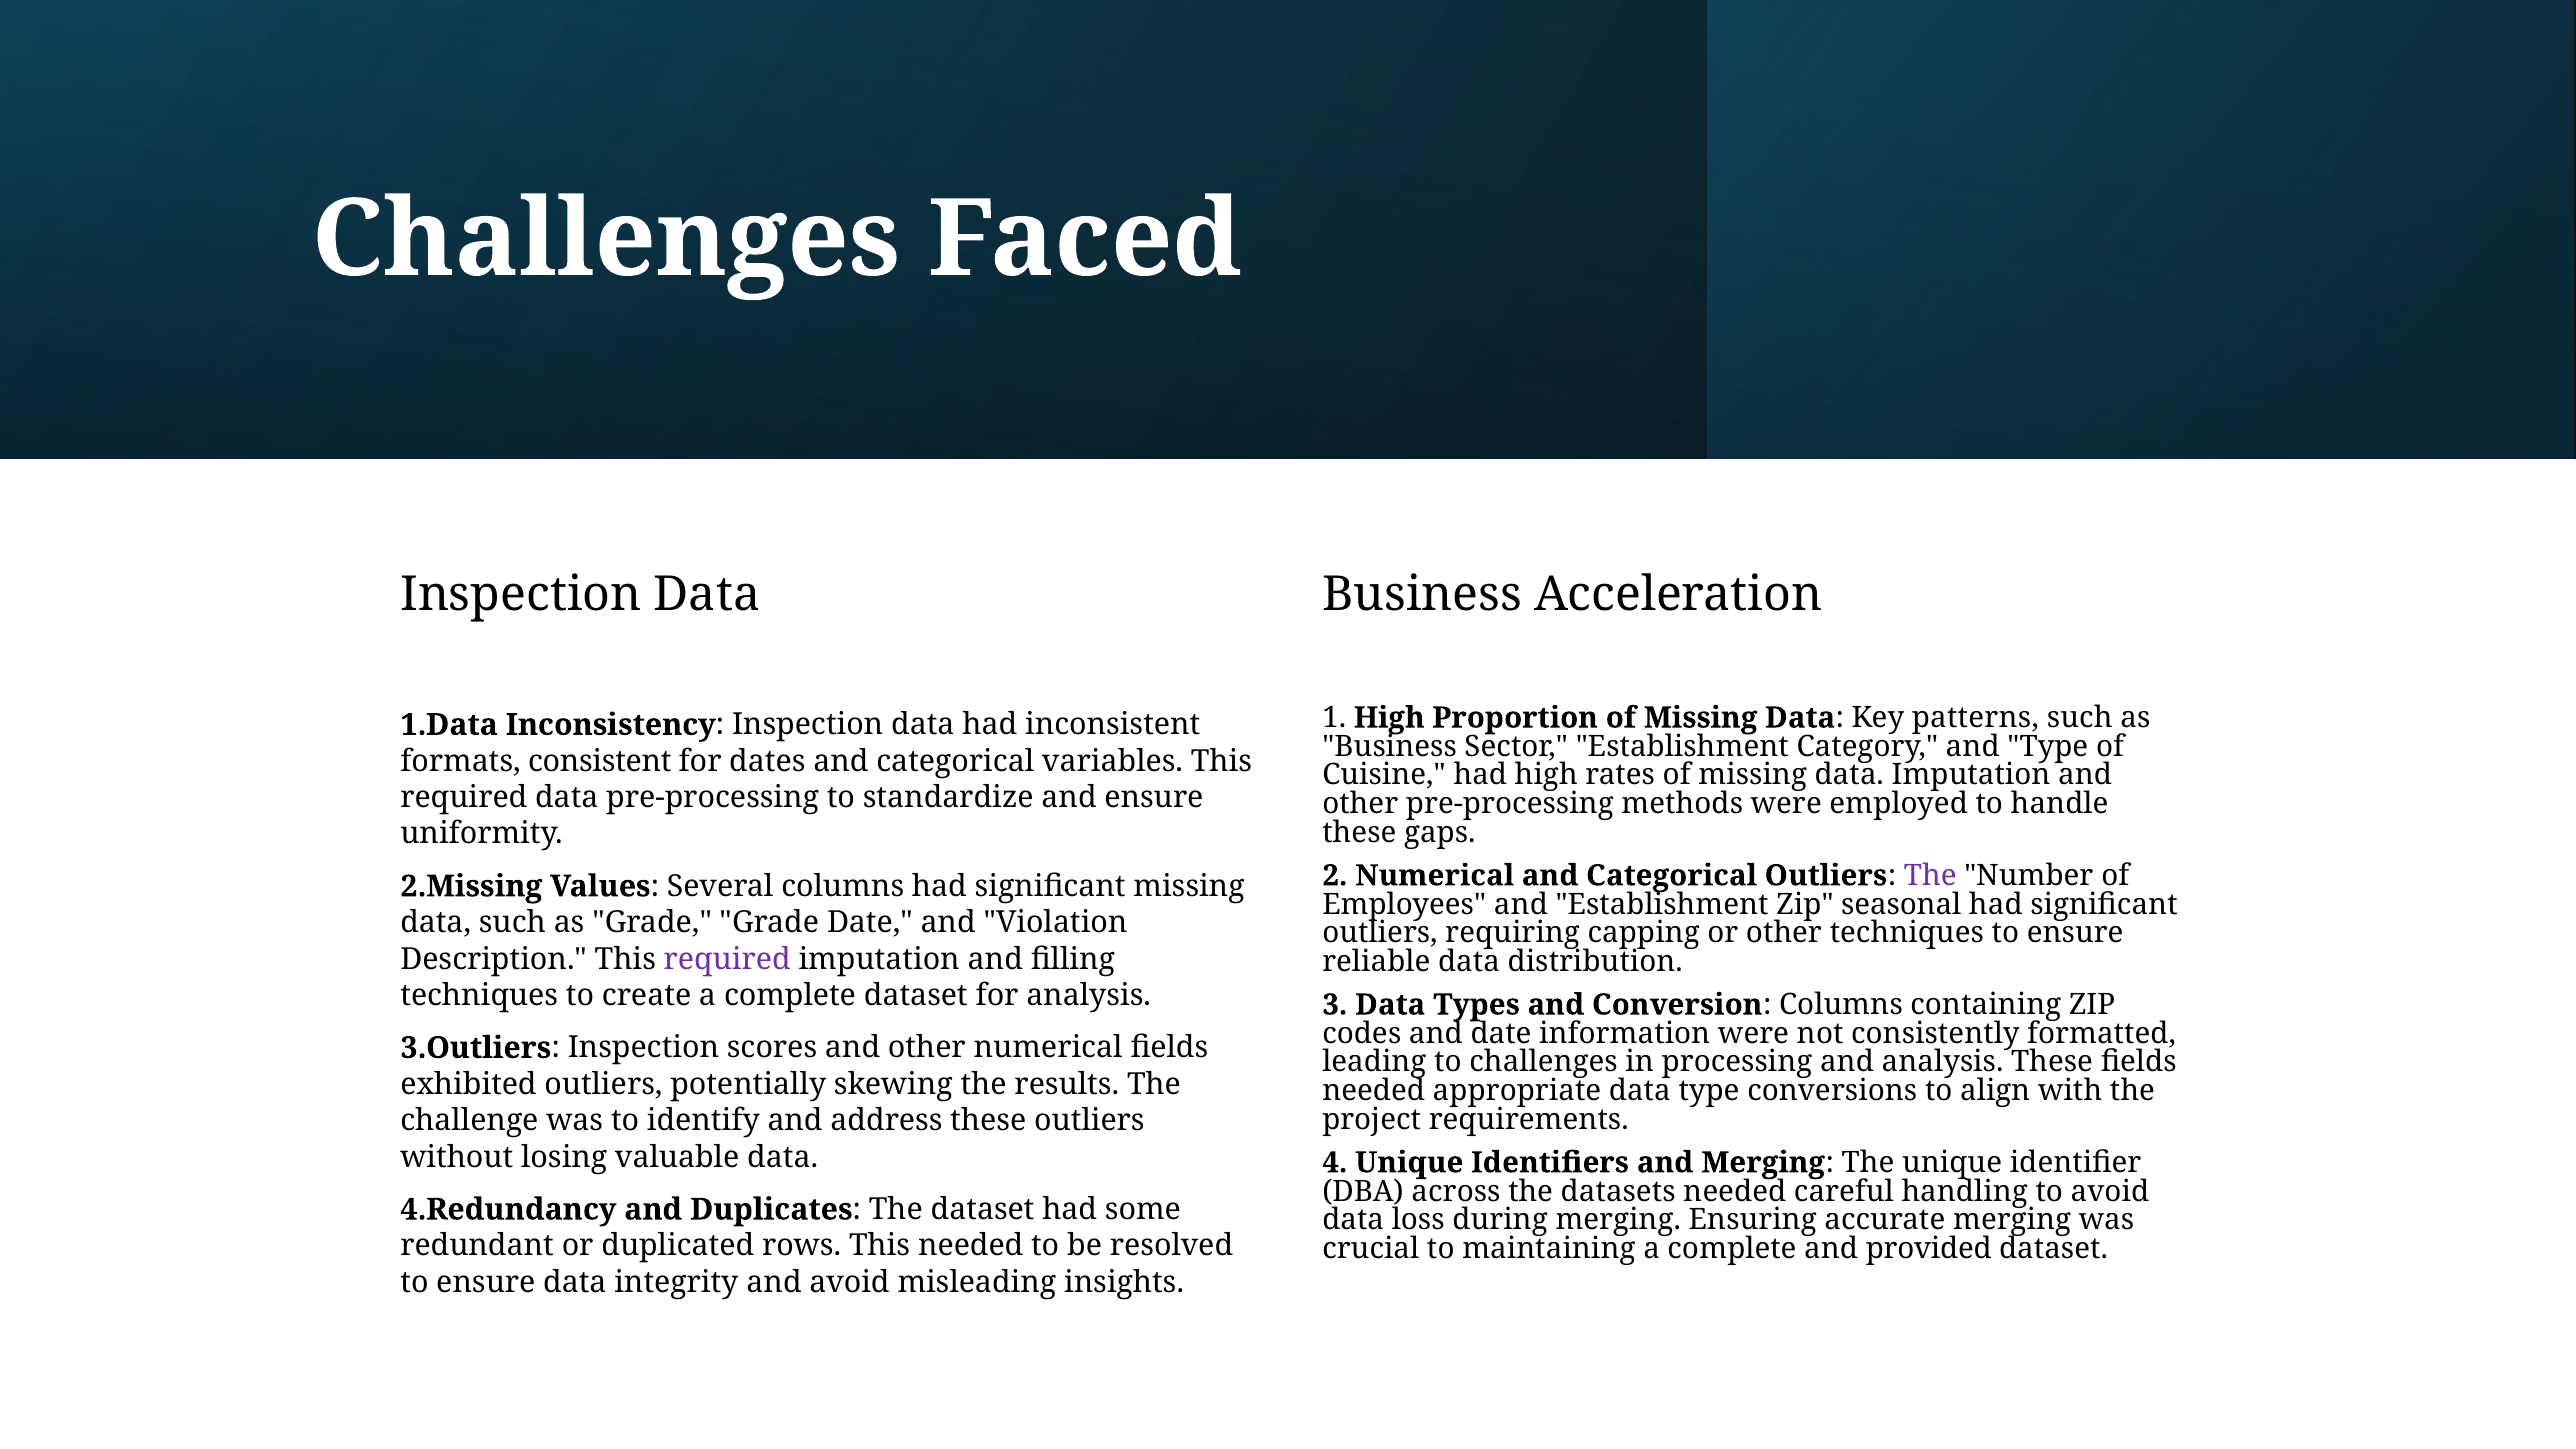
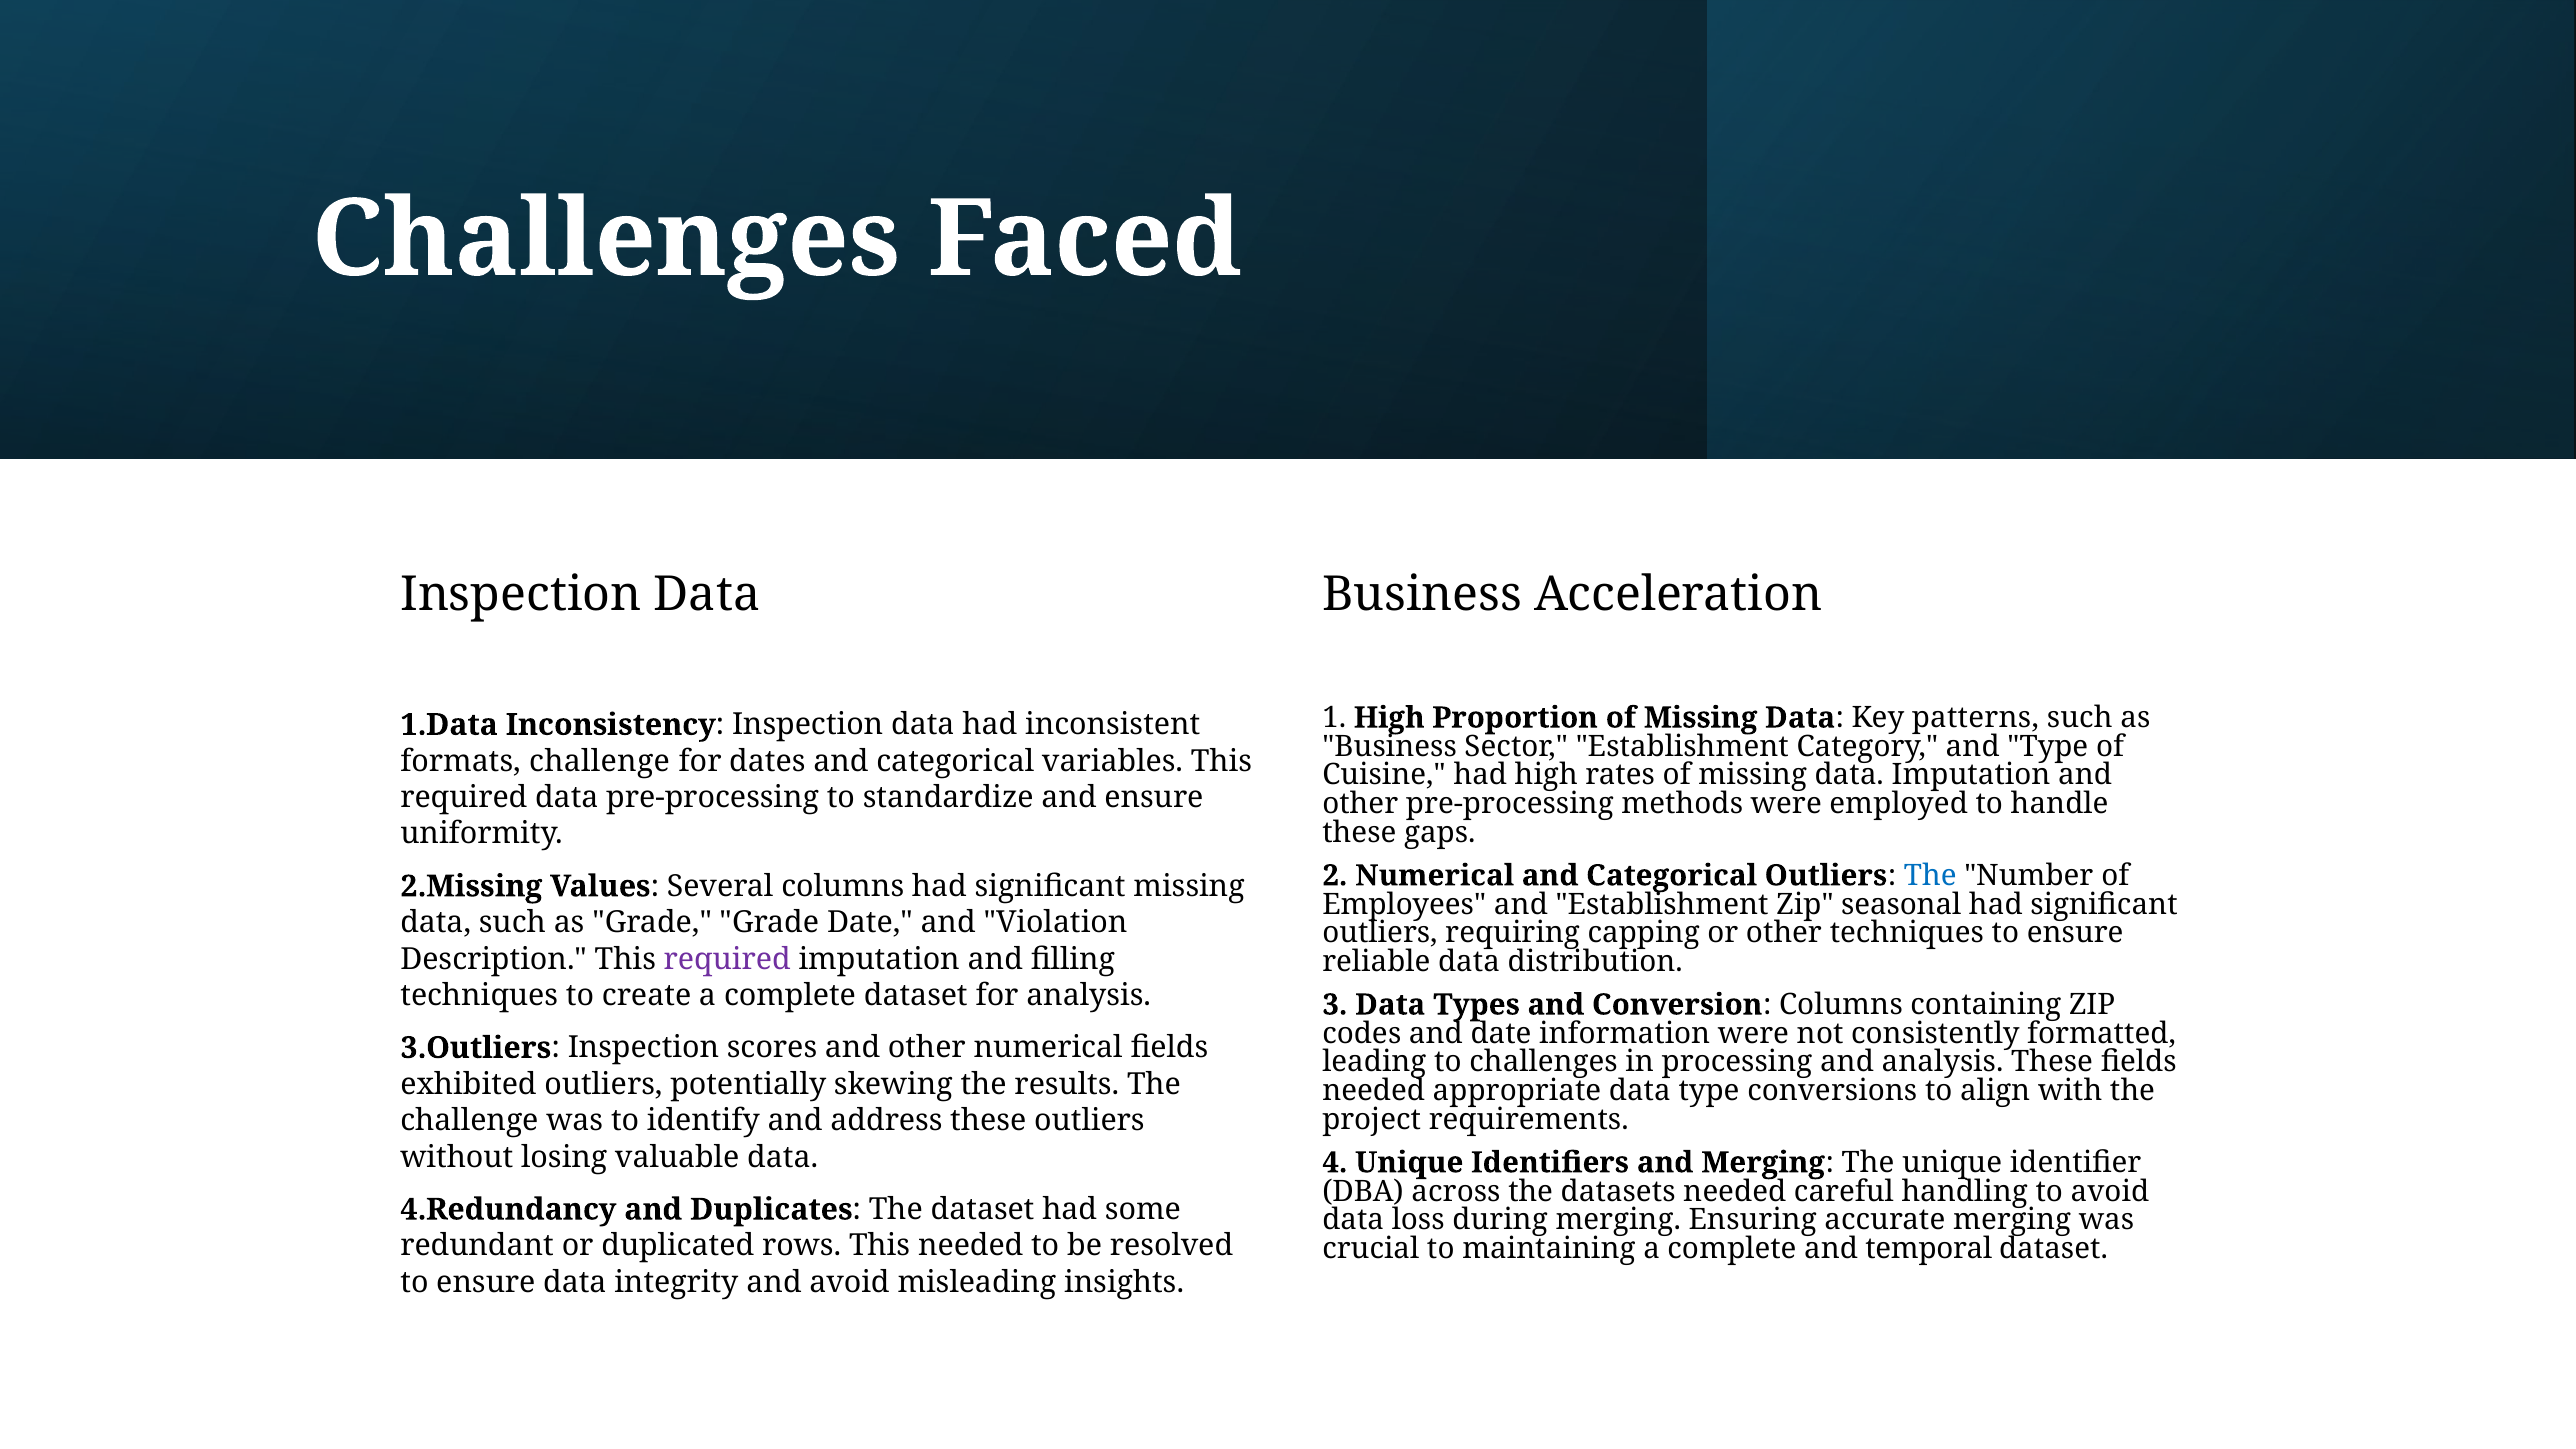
formats consistent: consistent -> challenge (599, 761)
The colour: purple -> blue (1930, 876)
provided: provided -> temporal (1929, 1249)
